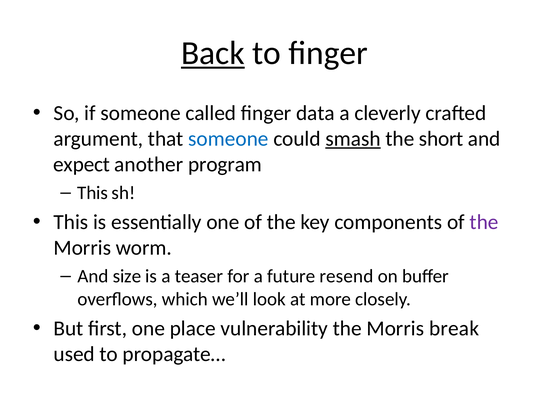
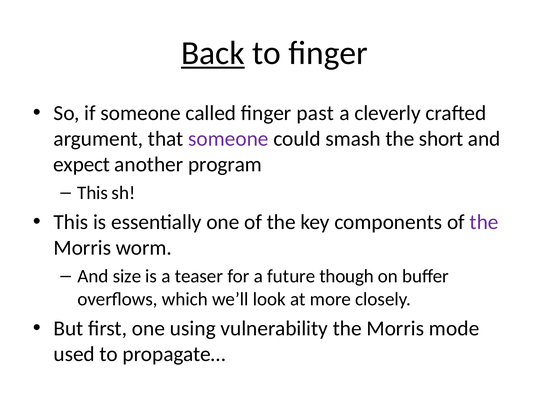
data: data -> past (315, 113)
someone colour: blue -> purple (228, 139)
smash underline: present -> none (353, 139)
resend: resend -> though (347, 276)
place: place -> using (193, 328)
break: break -> mode (454, 328)
